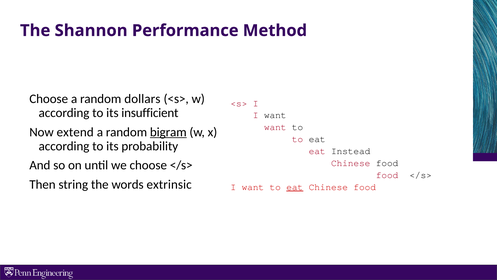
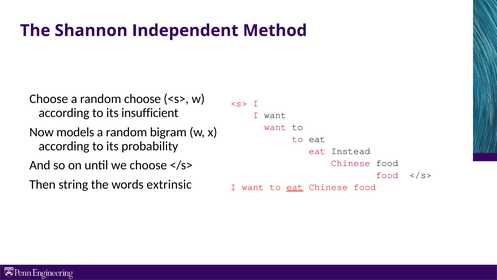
Performance: Performance -> Independent (185, 31)
random dollars: dollars -> choose (143, 99)
extend: extend -> models (75, 132)
bigram underline: present -> none (168, 132)
